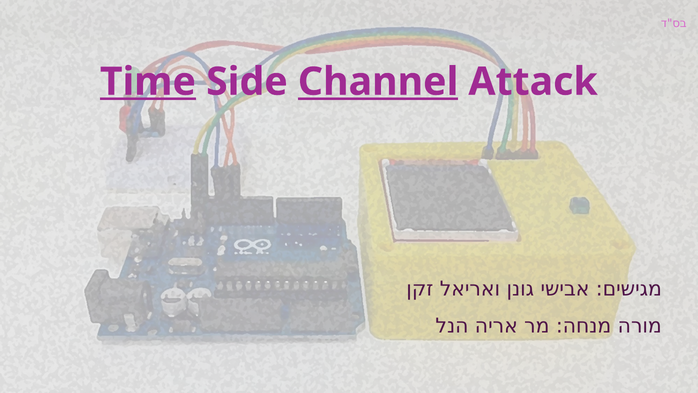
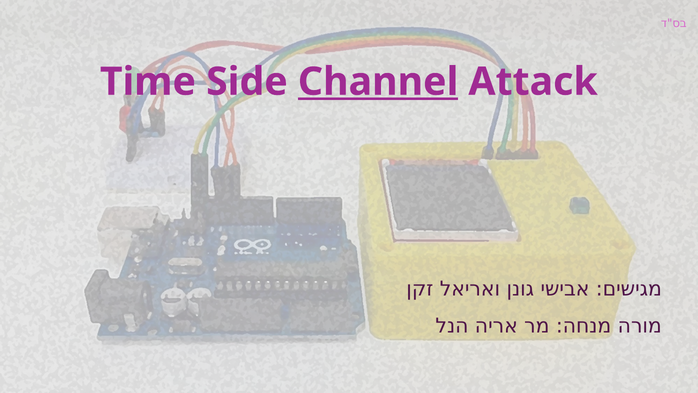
Time underline: present -> none (148, 82)
